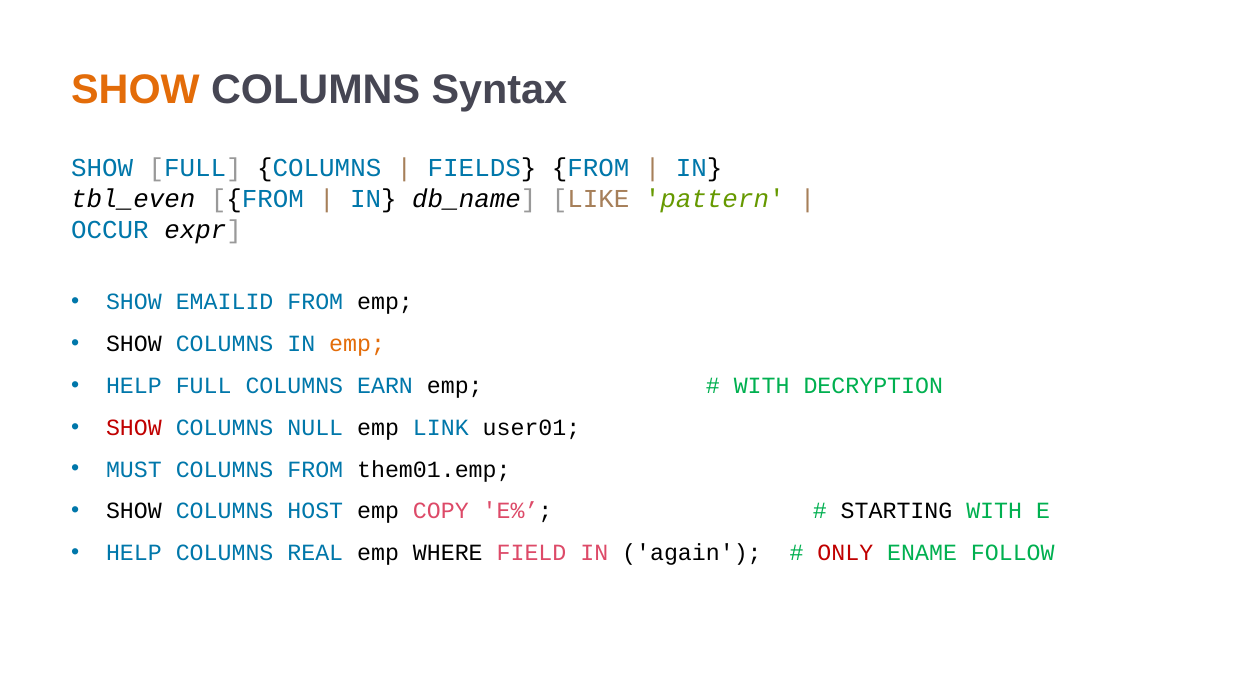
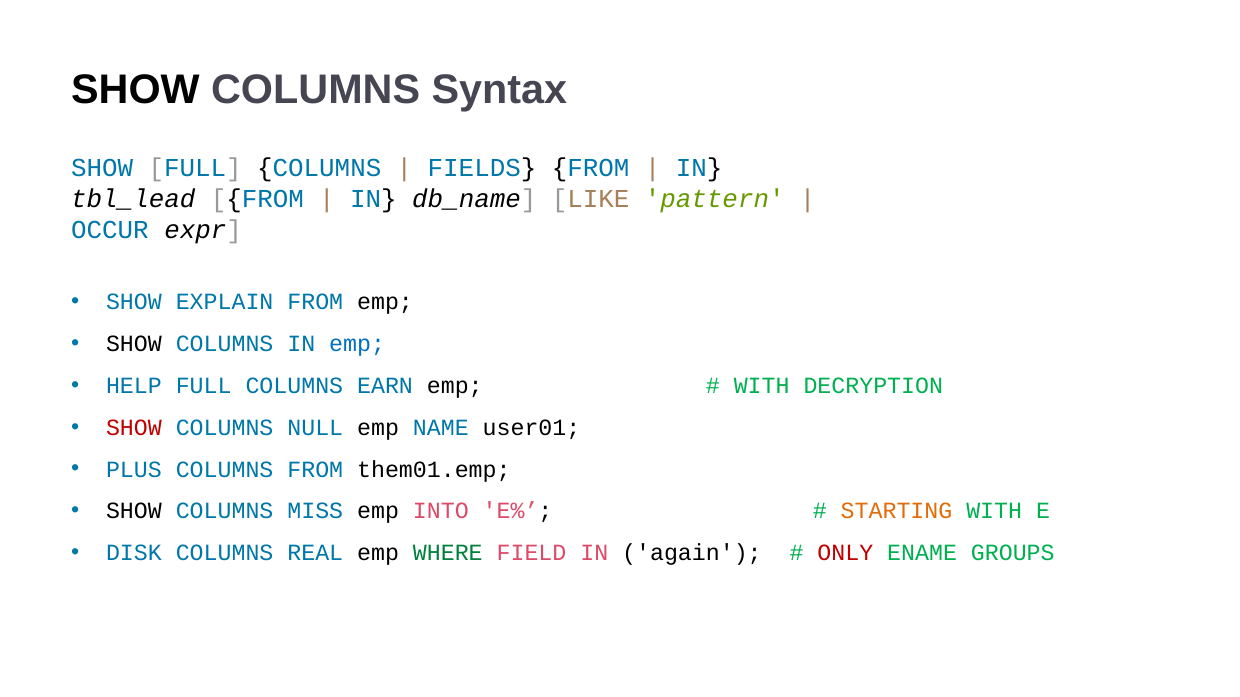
SHOW colour: orange -> black (135, 90)
tbl_even: tbl_even -> tbl_lead (133, 199)
EMAILID: EMAILID -> EXPLAIN (225, 302)
emp colour: orange -> blue (357, 344)
LINK: LINK -> NAME (441, 428)
MUST: MUST -> PLUS (134, 470)
HOST: HOST -> MISS (315, 512)
COPY: COPY -> INTO (441, 512)
STARTING colour: black -> orange (897, 512)
HELP: HELP -> DISK (134, 554)
WHERE colour: black -> green (448, 554)
FOLLOW: FOLLOW -> GROUPS (1013, 554)
